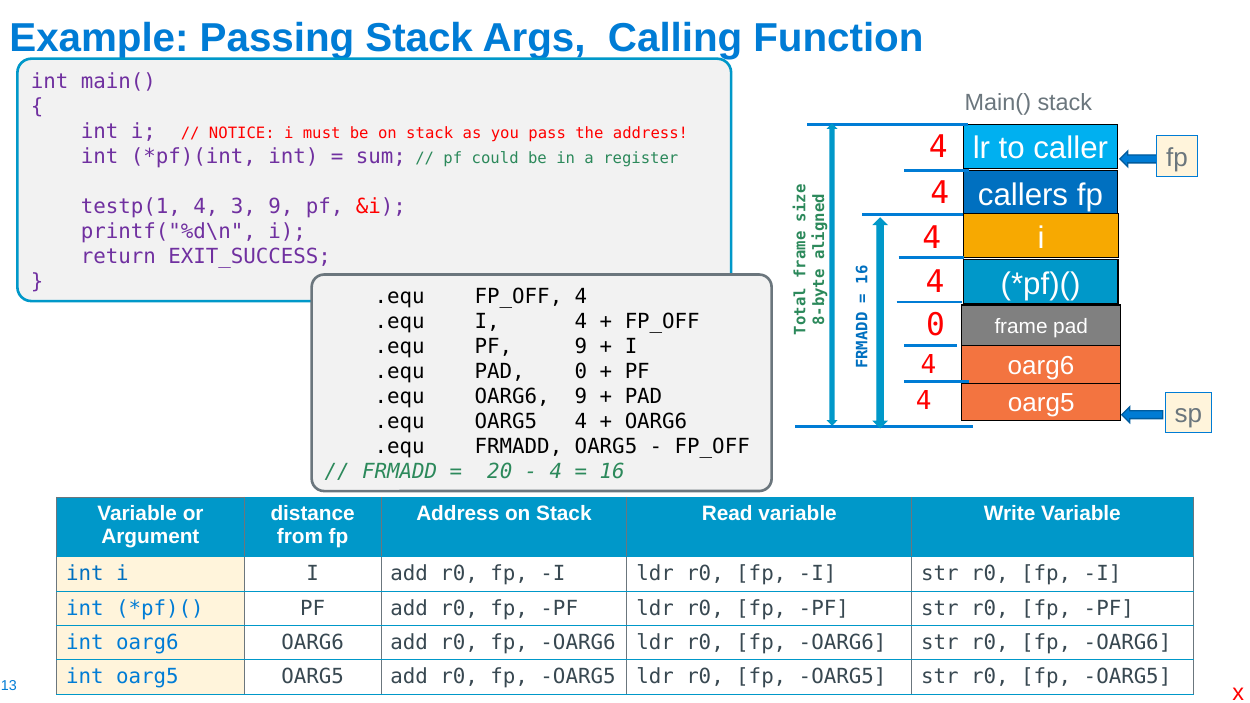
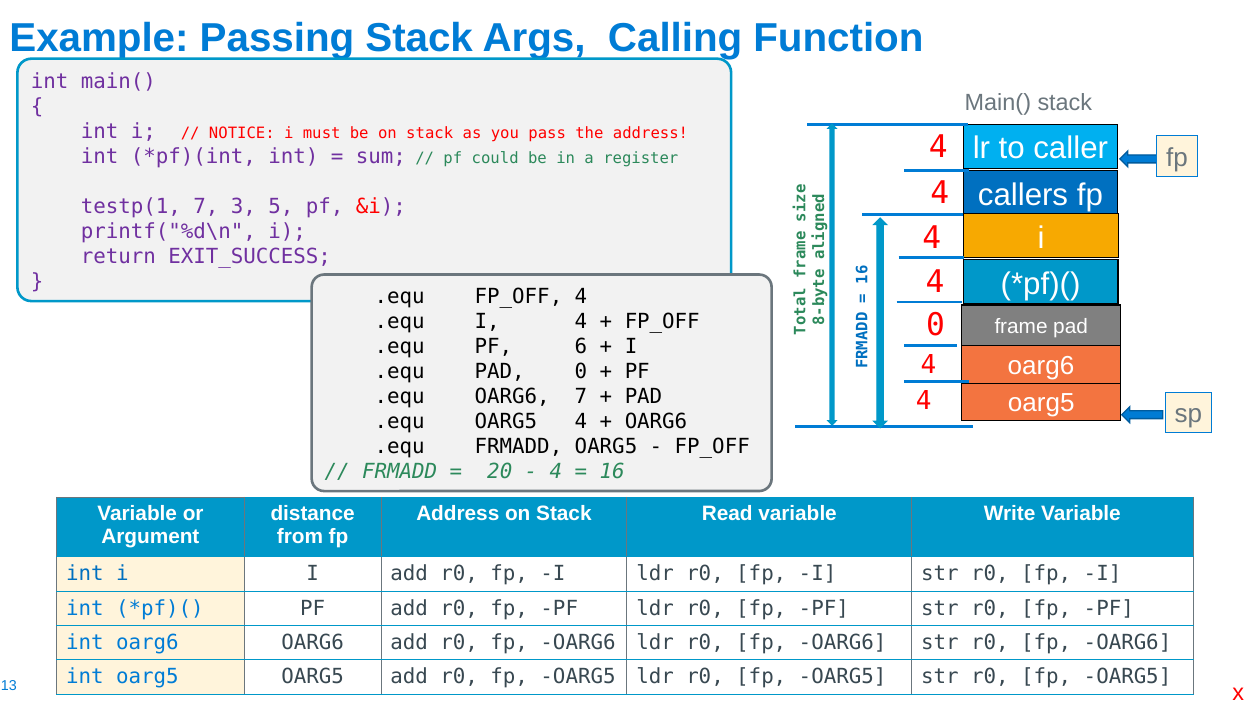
testp(1 4: 4 -> 7 (206, 206)
3 9: 9 -> 5 (281, 206)
PF 9: 9 -> 6 (581, 347)
OARG6 9: 9 -> 7 (581, 397)
